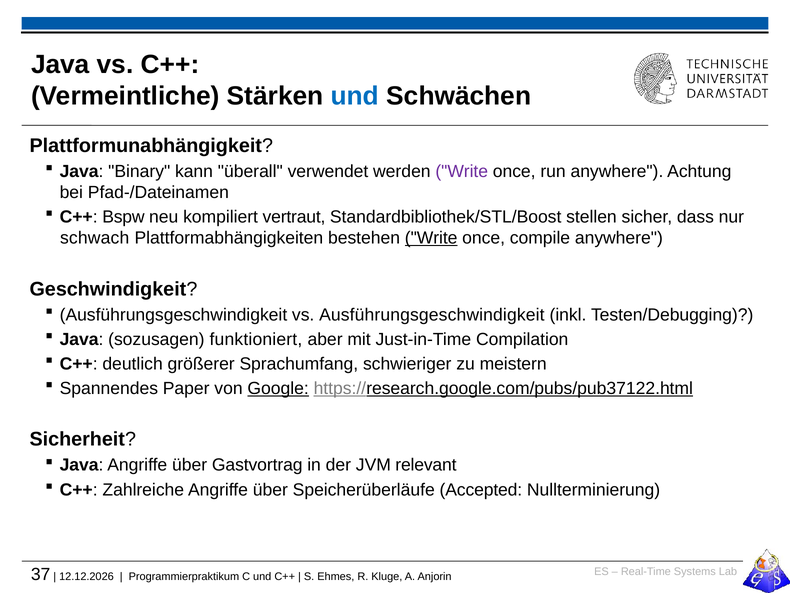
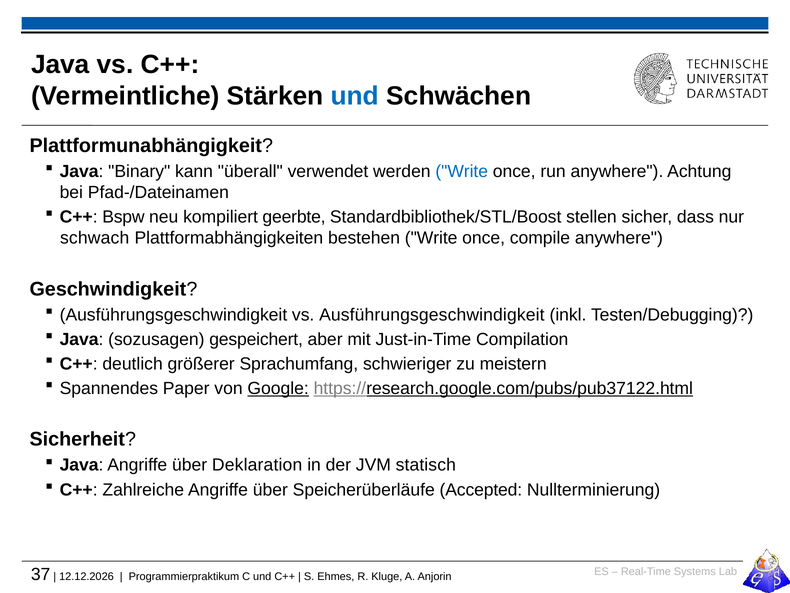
Write colour: purple -> blue (462, 171)
vertraut: vertraut -> geerbte (294, 217)
Write underline: present -> none (431, 238)
funktioniert: funktioniert -> gespeichert (256, 339)
Gastvortrag: Gastvortrag -> Deklaration (257, 465)
relevant: relevant -> statisch (426, 465)
